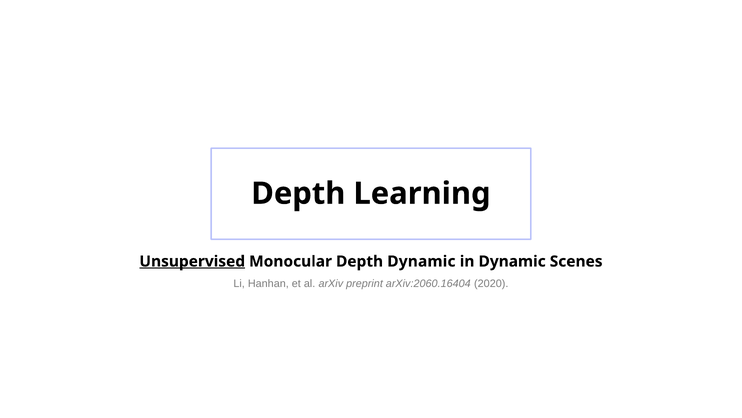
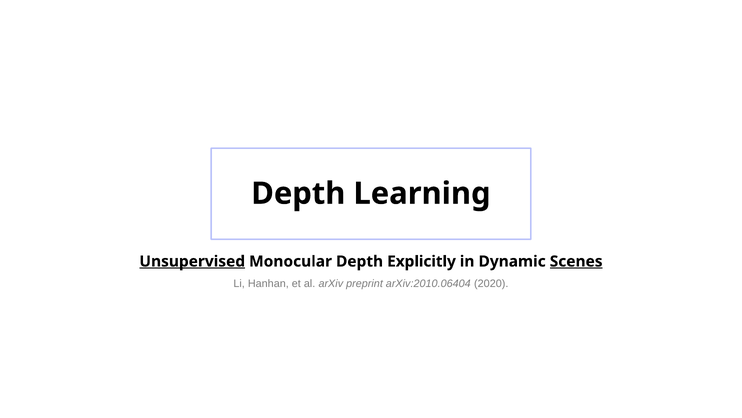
Depth Dynamic: Dynamic -> Explicitly (421, 261)
Scenes underline: none -> present (576, 261)
arXiv:2060.16404: arXiv:2060.16404 -> arXiv:2010.06404 (428, 283)
